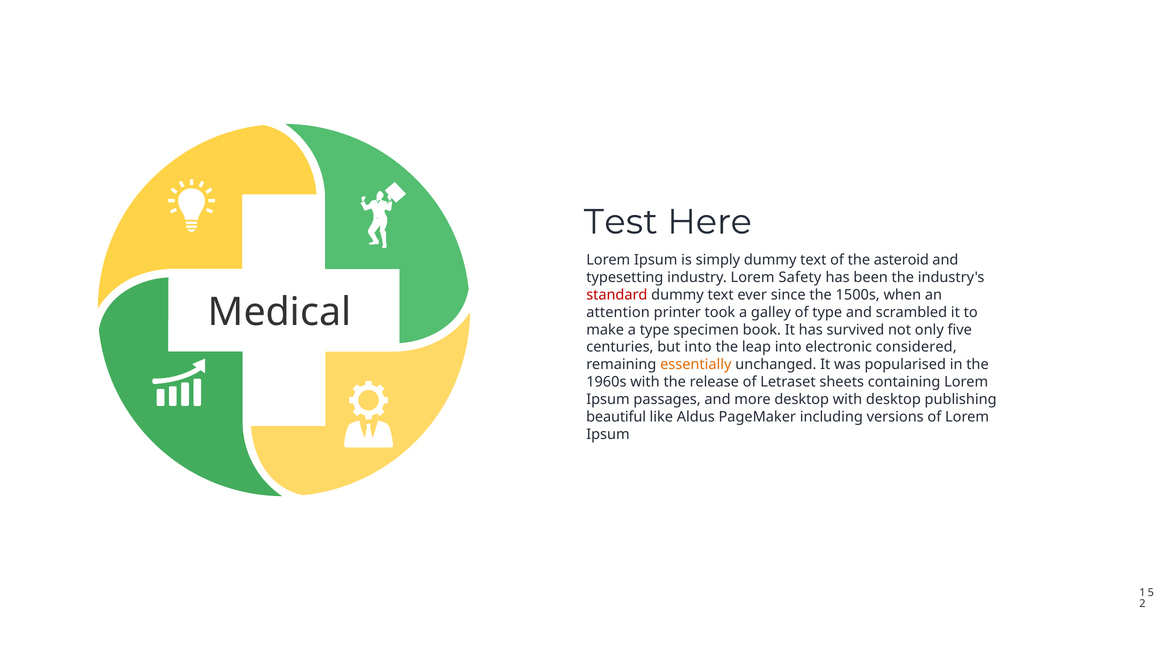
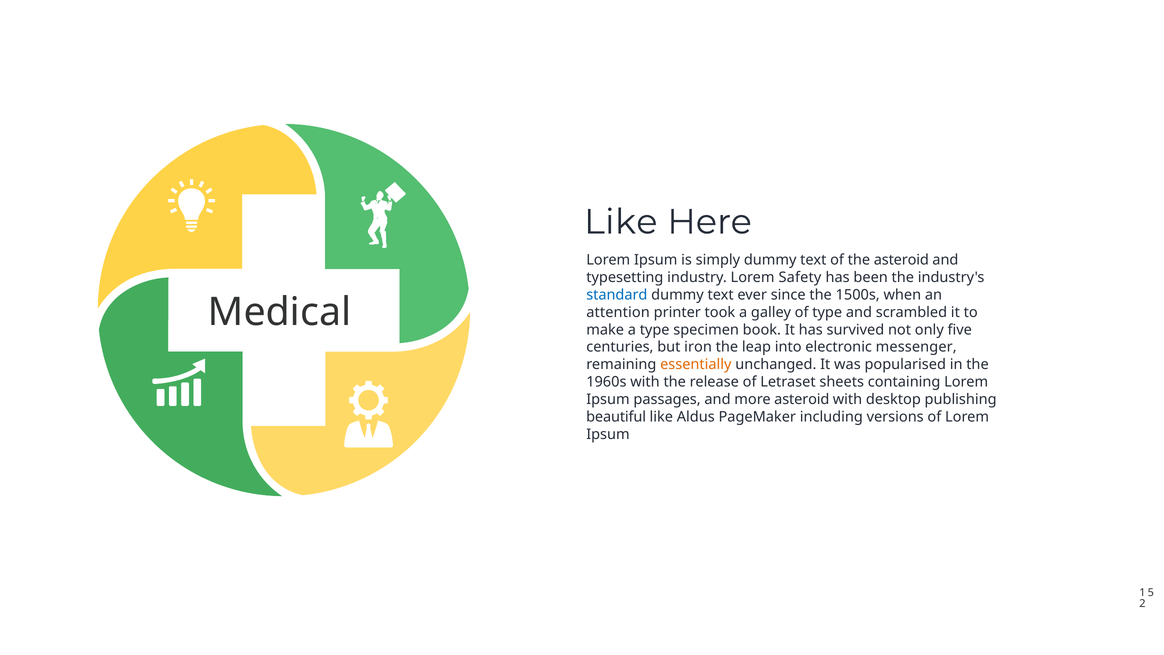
Test: Test -> Like (621, 222)
standard colour: red -> blue (617, 295)
but into: into -> iron (698, 347)
considered: considered -> messenger (916, 347)
more desktop: desktop -> asteroid (802, 399)
